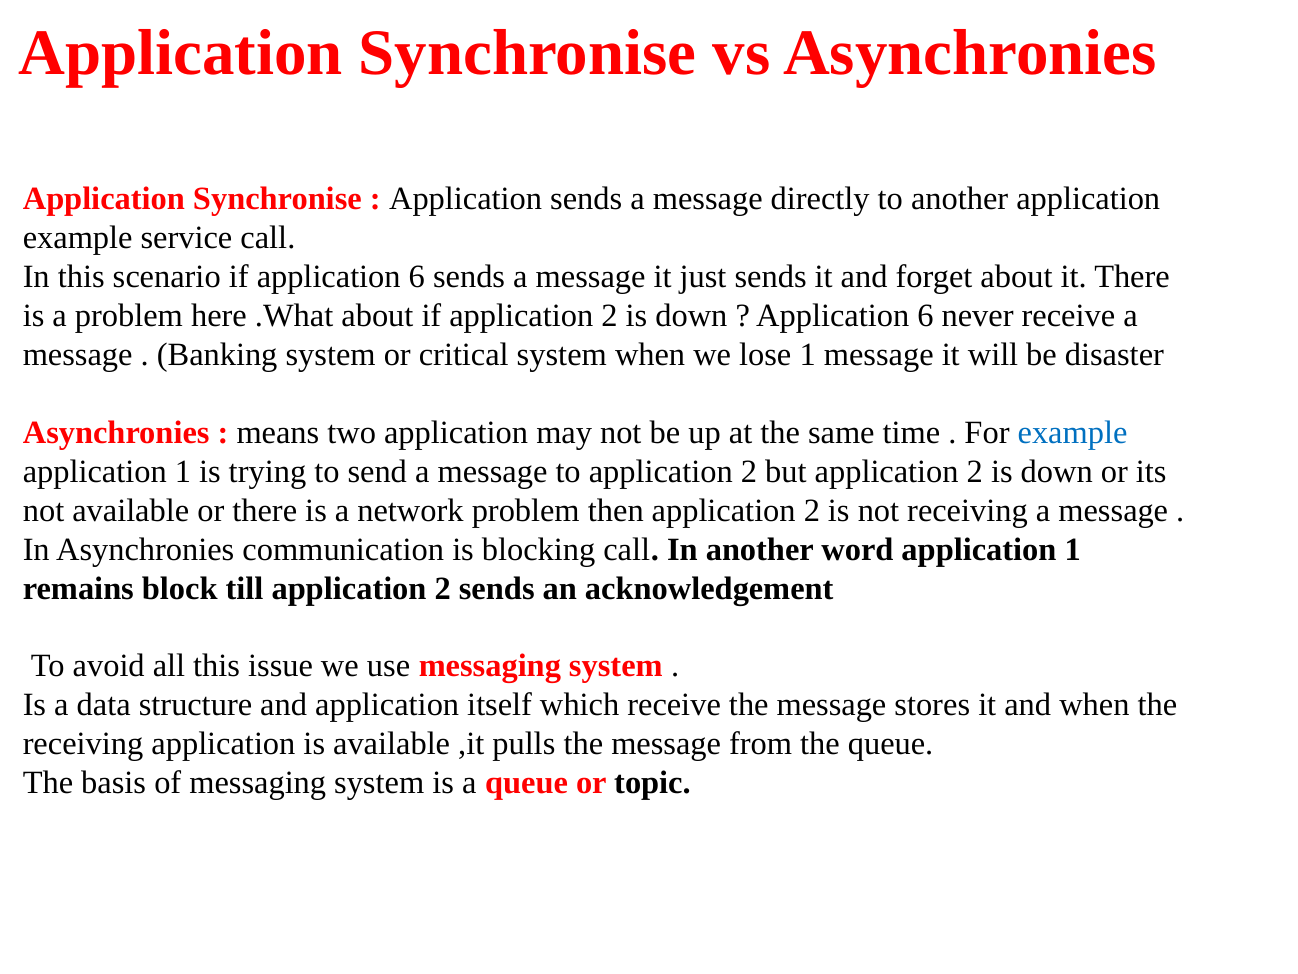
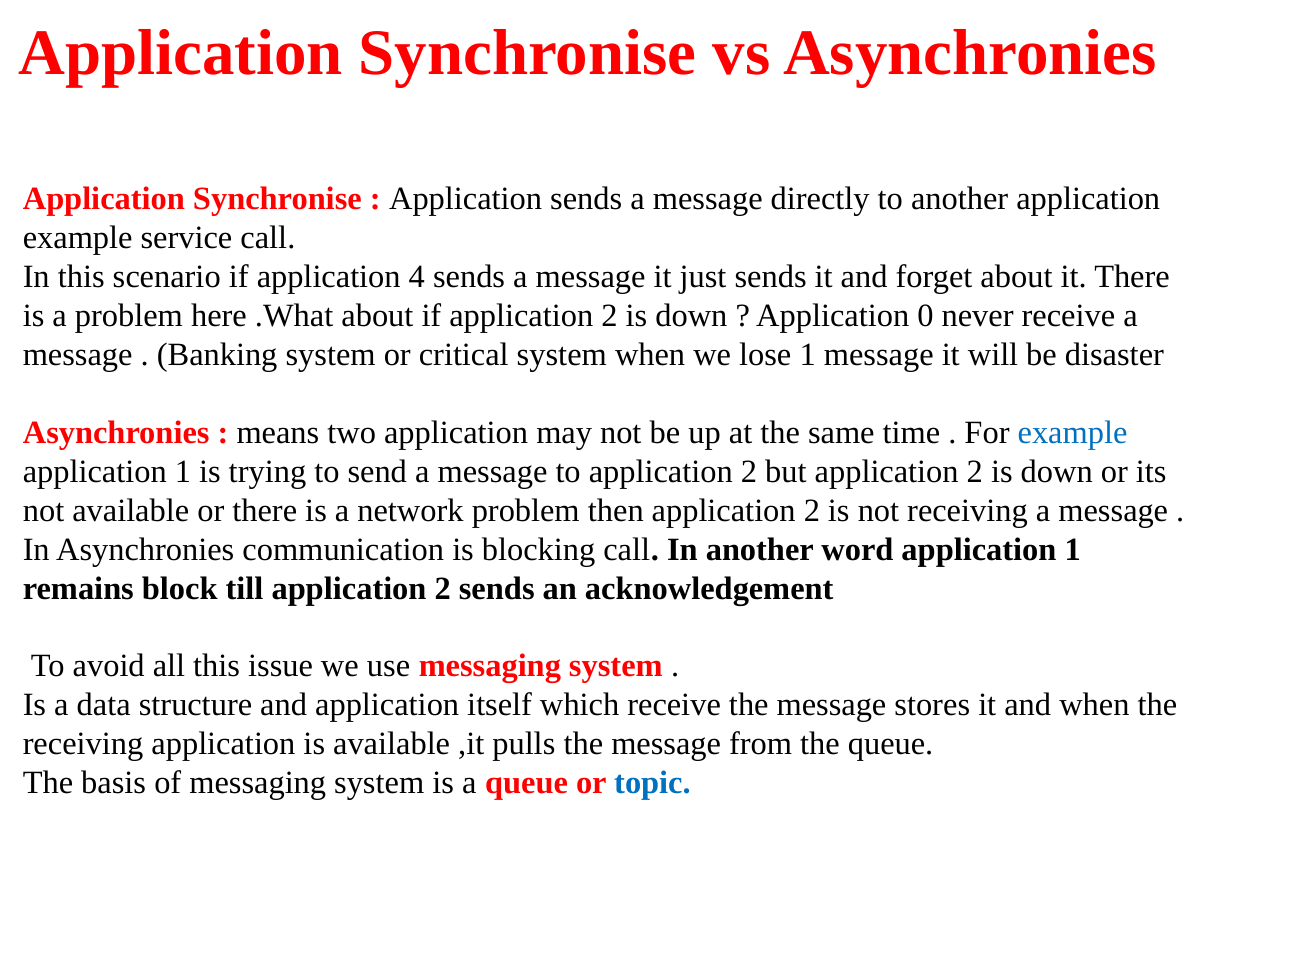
if application 6: 6 -> 4 (417, 277)
6: 6 -> 0 (925, 315)
topic colour: black -> blue (652, 783)
